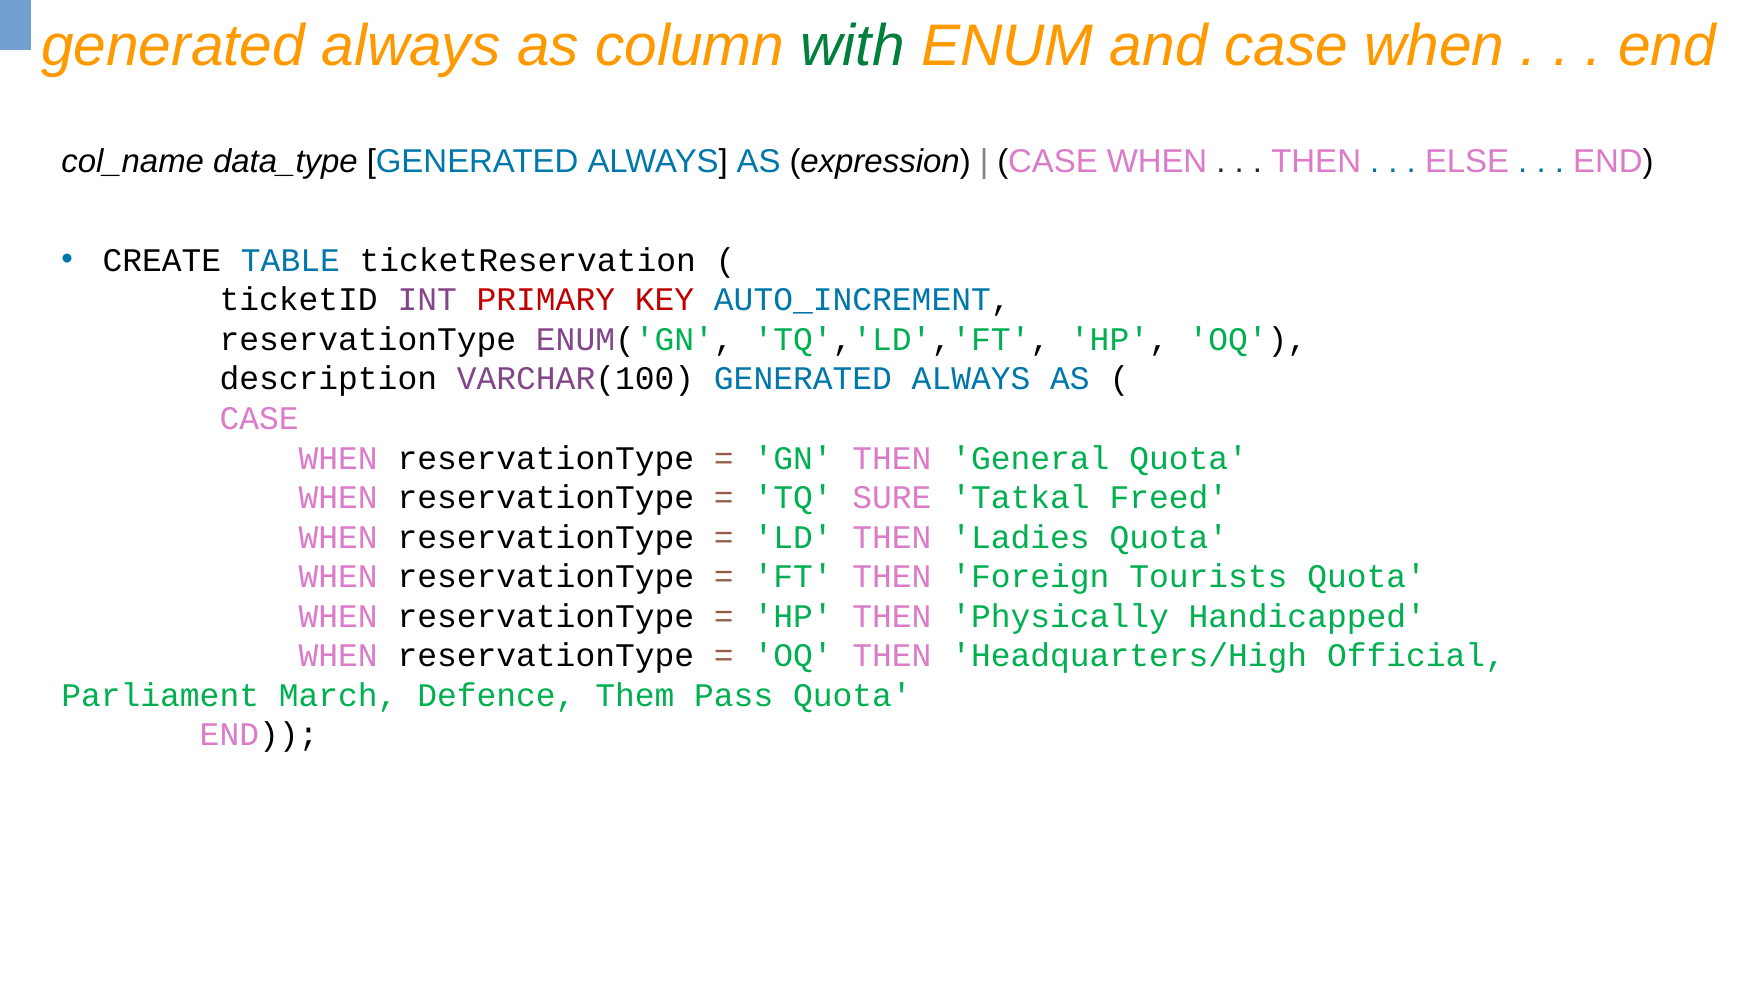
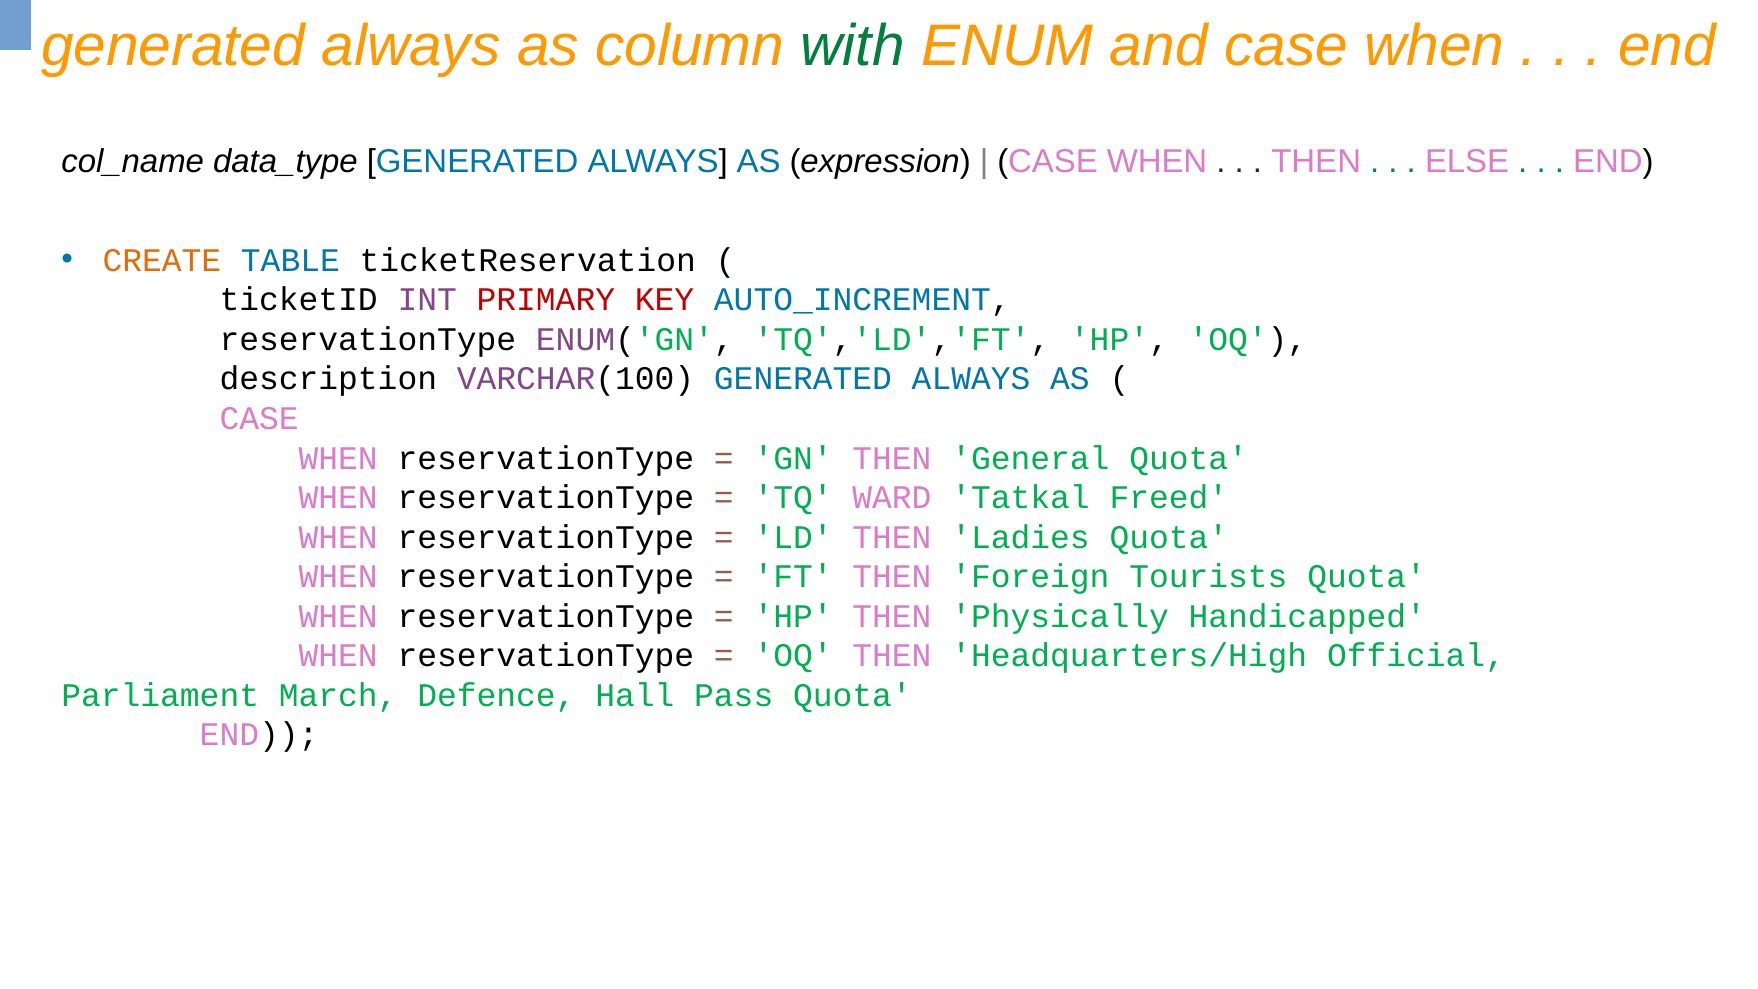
CREATE colour: black -> orange (162, 260)
SURE: SURE -> WARD (892, 498)
Them: Them -> Hall (635, 695)
